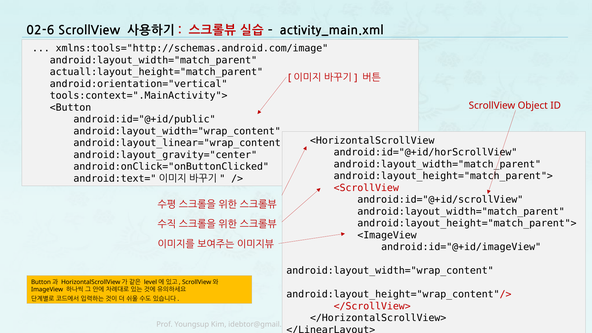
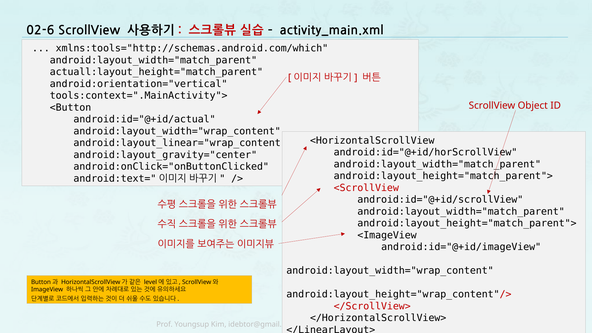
xmlns:tools="http://schemas.android.com/image: xmlns:tools="http://schemas.android.com/image -> xmlns:tools="http://schemas.android.com/which (192, 48)
android:id="@+id/public: android:id="@+id/public -> android:id="@+id/actual (145, 119)
